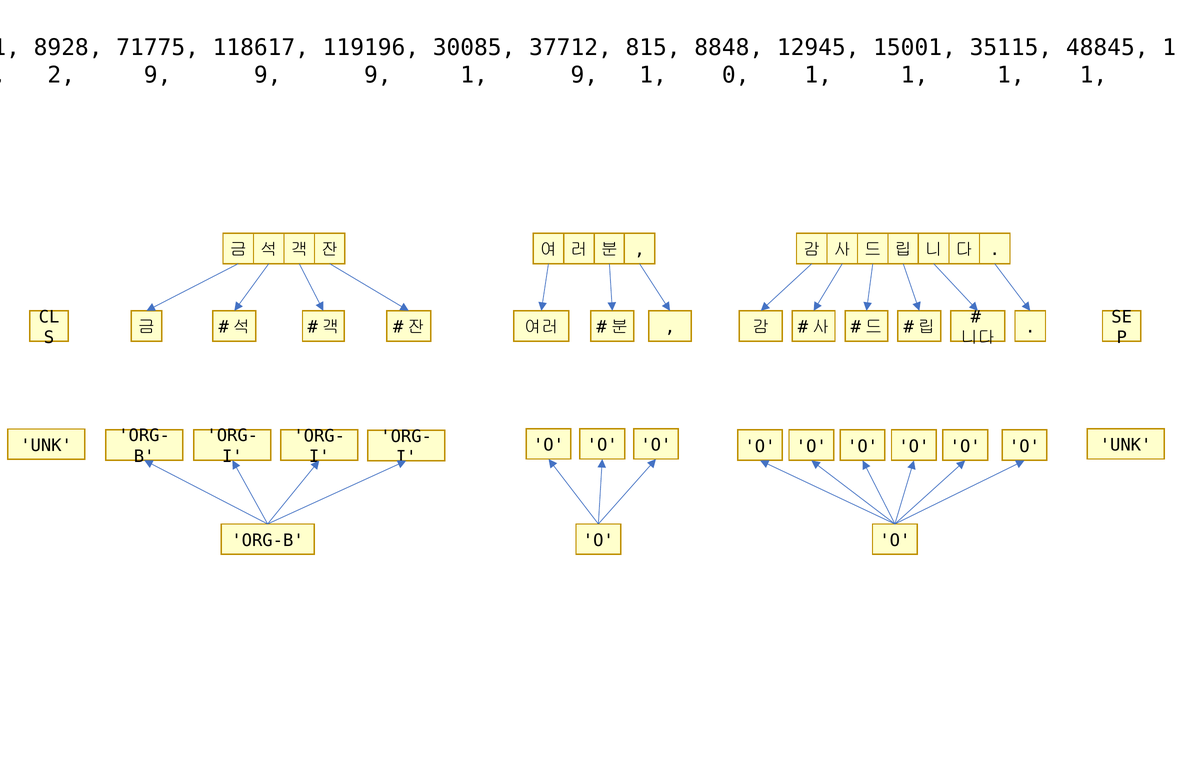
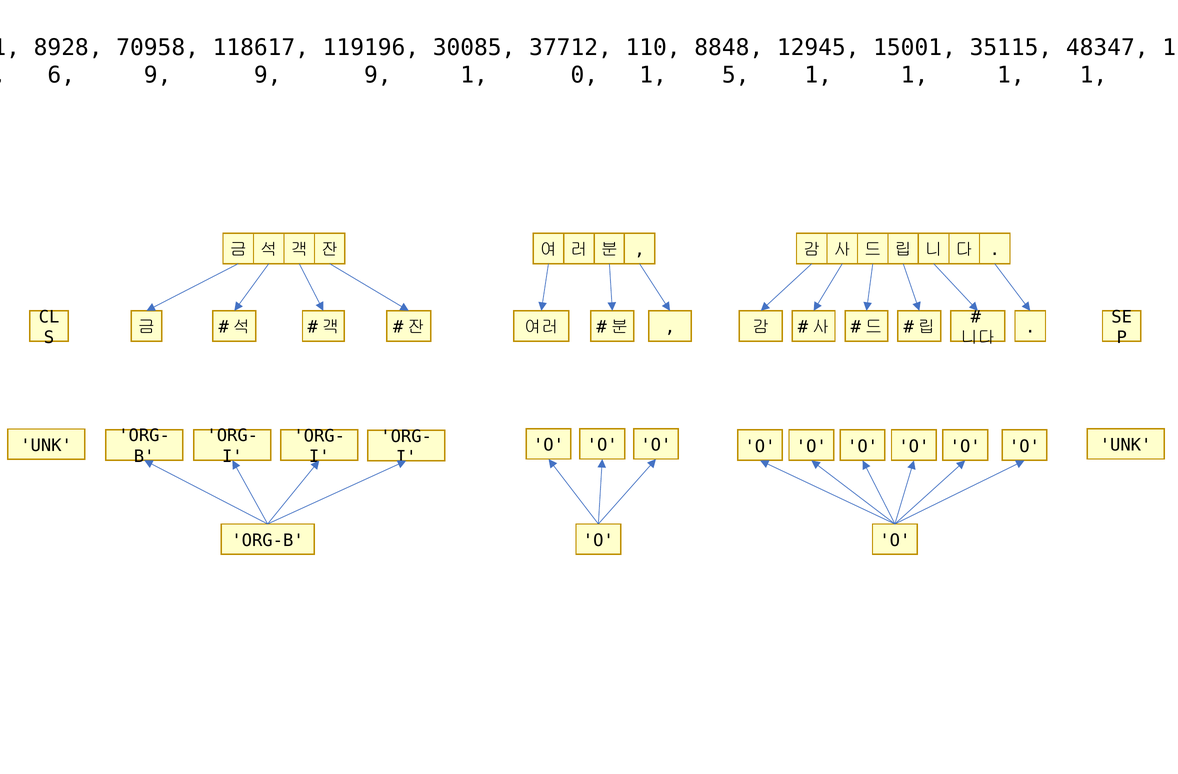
71775: 71775 -> 70958 (158, 48)
815: 815 -> 110 (653, 48)
48845: 48845 -> 48347 (1107, 48)
2: 2 -> 6 (61, 75)
9 1 9: 9 -> 0 (584, 75)
0: 0 -> 5 (736, 75)
